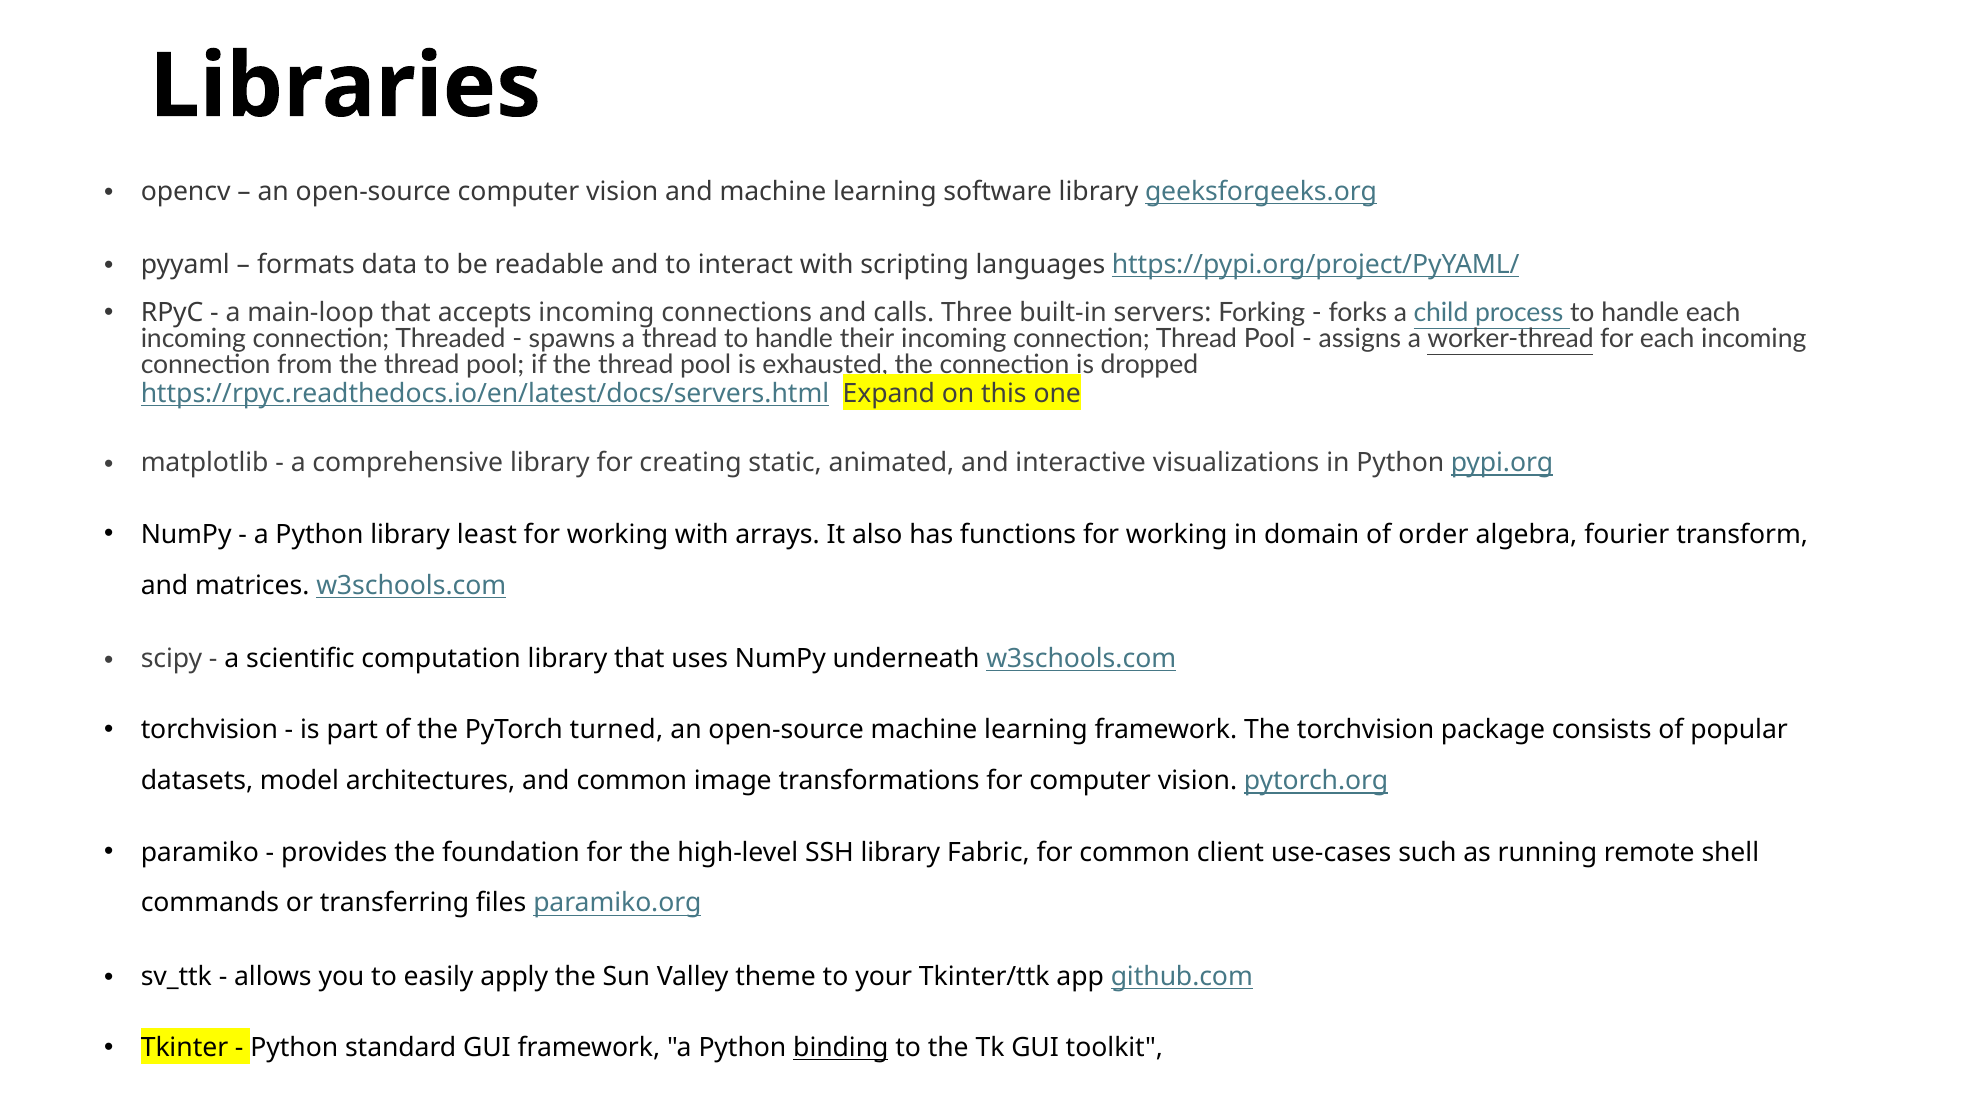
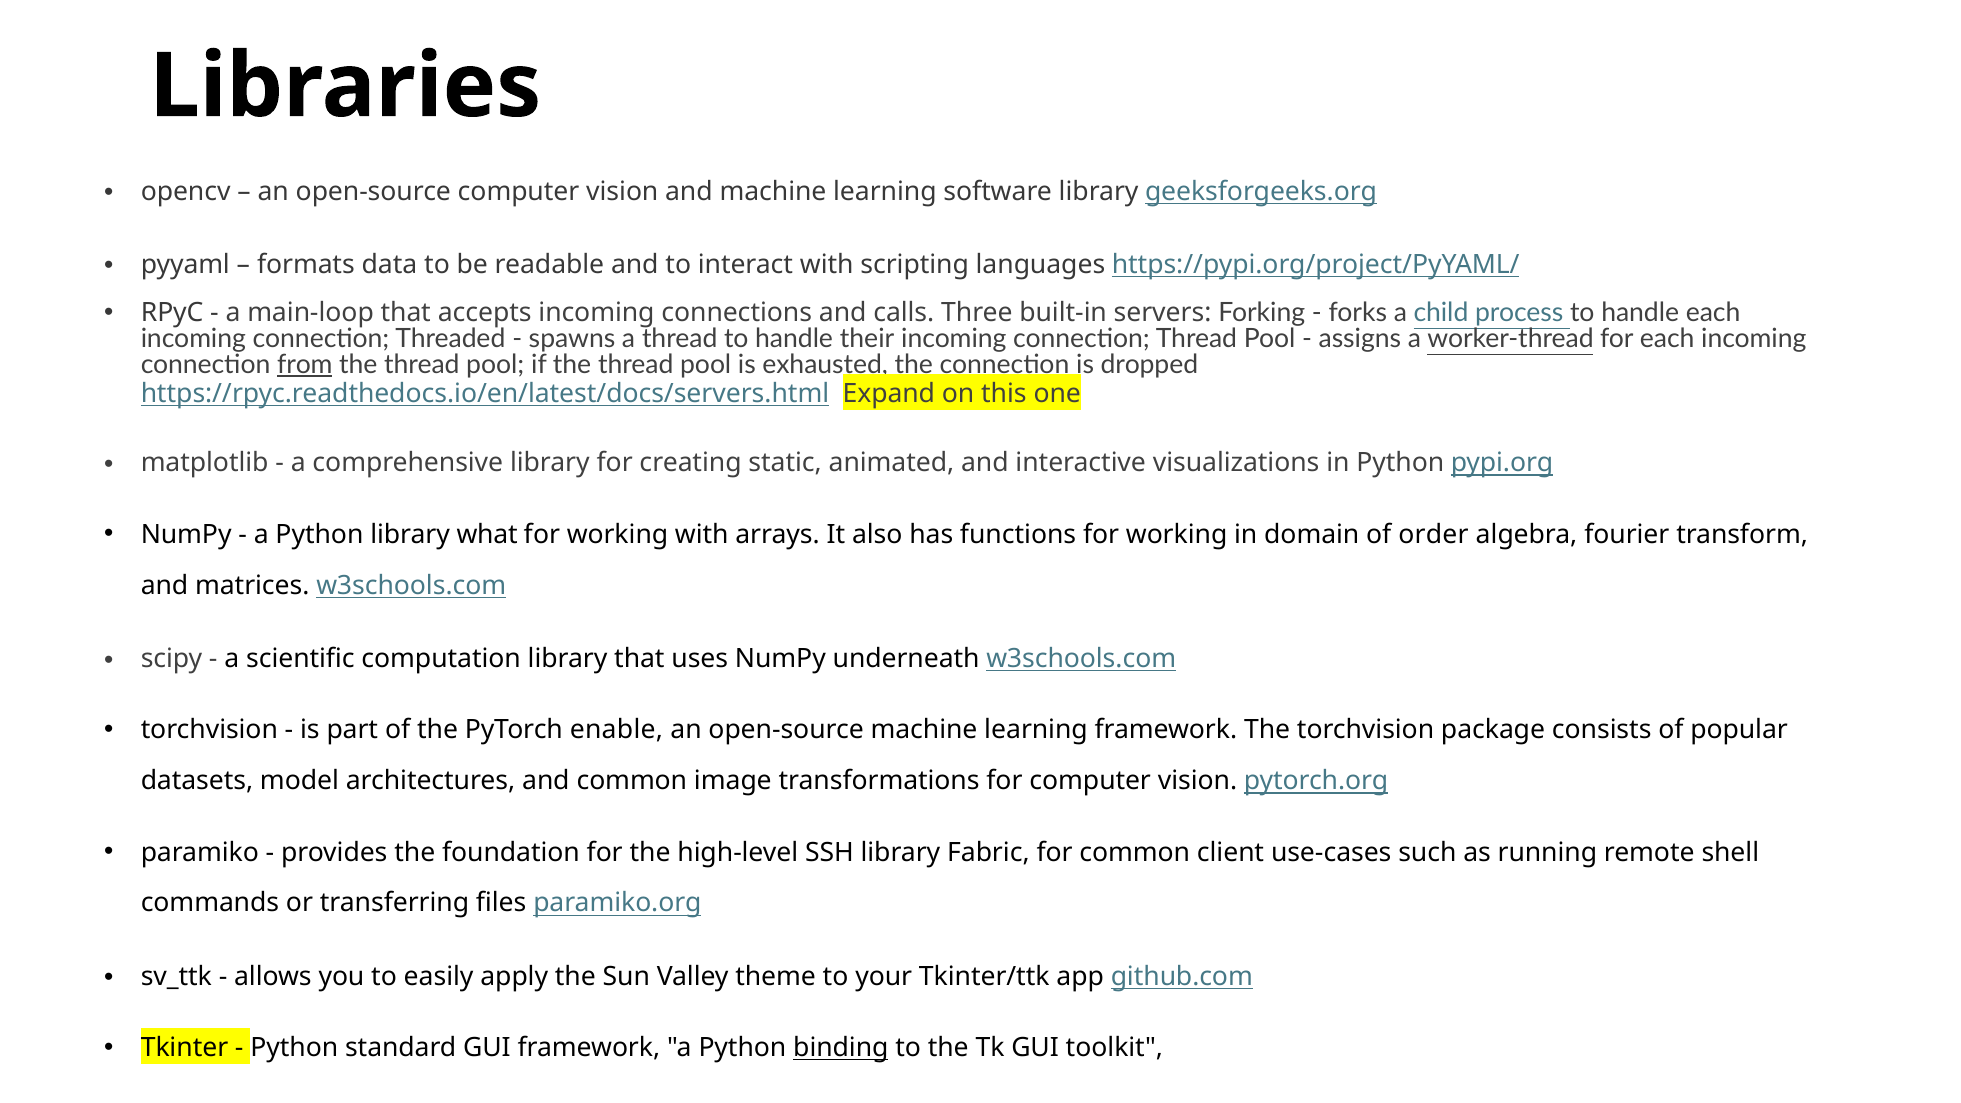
from underline: none -> present (305, 365)
least: least -> what (487, 534)
turned: turned -> enable (616, 730)
